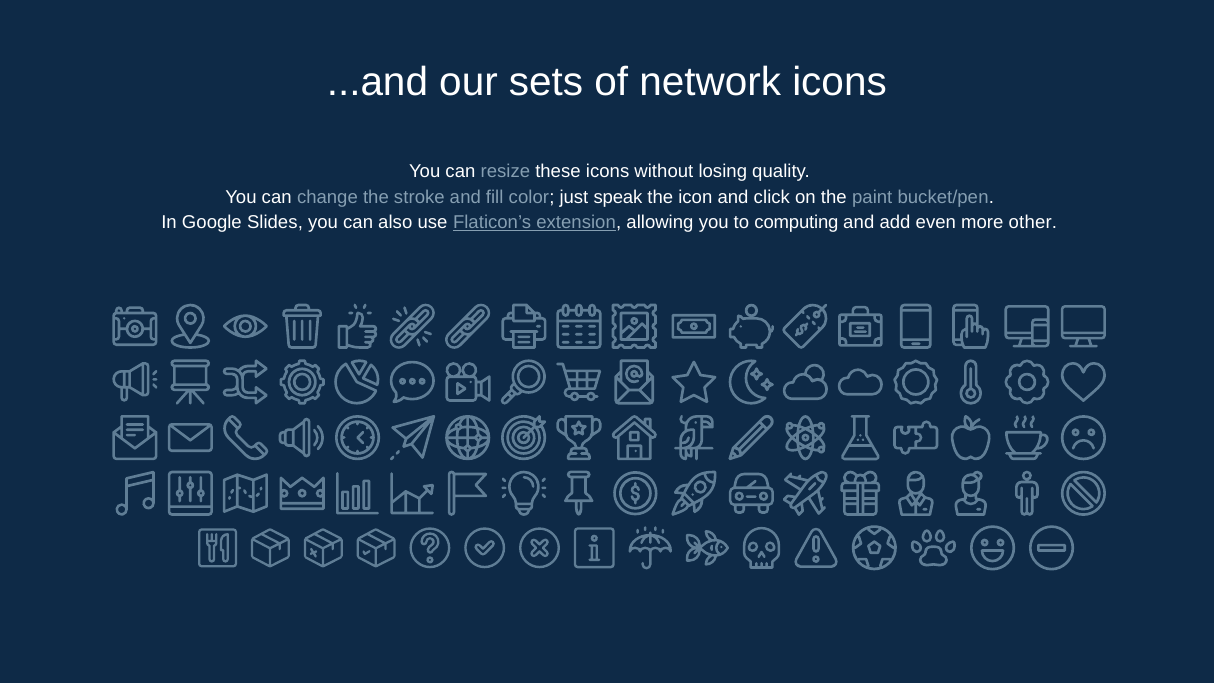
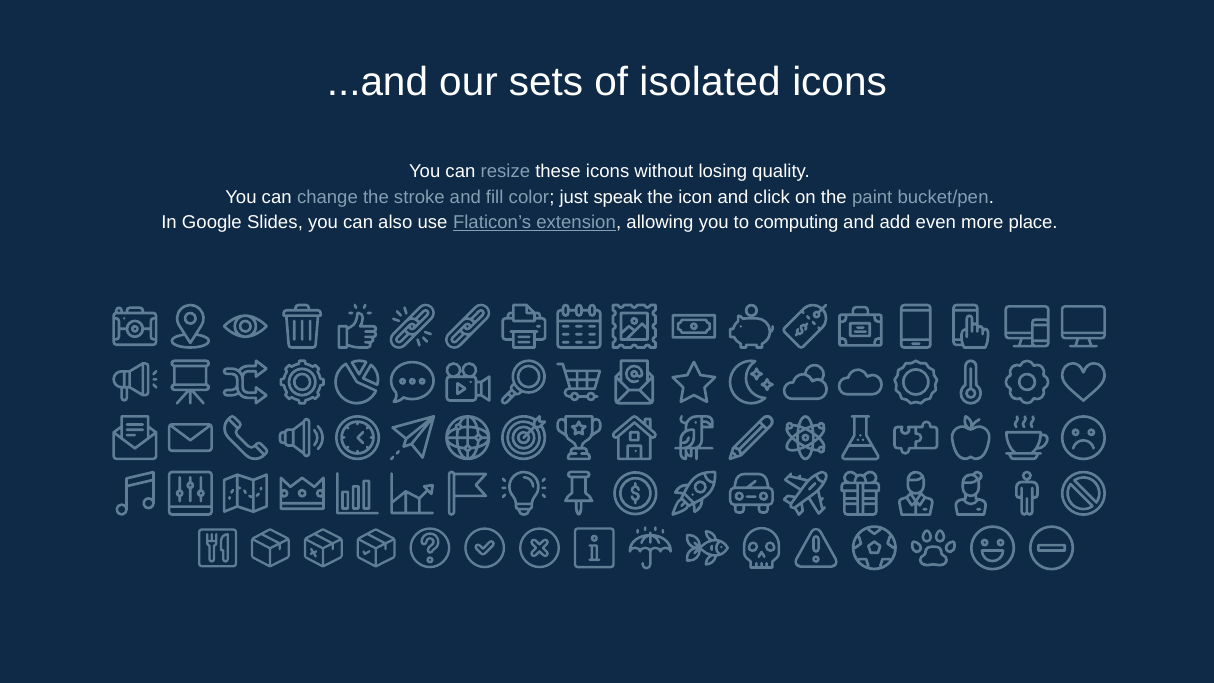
network: network -> isolated (710, 82)
other: other -> place (1033, 222)
